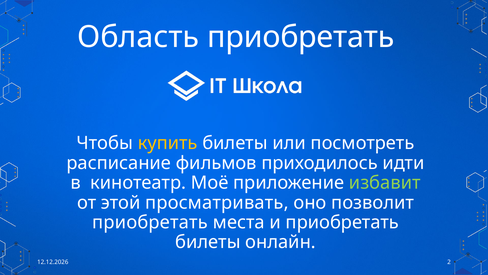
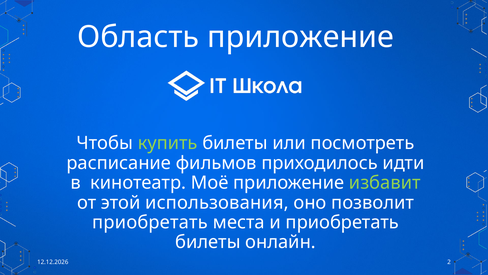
Область приобретать: приобретать -> приложение (301, 37)
купить colour: yellow -> light green (168, 143)
просматривать: просматривать -> использования (217, 202)
